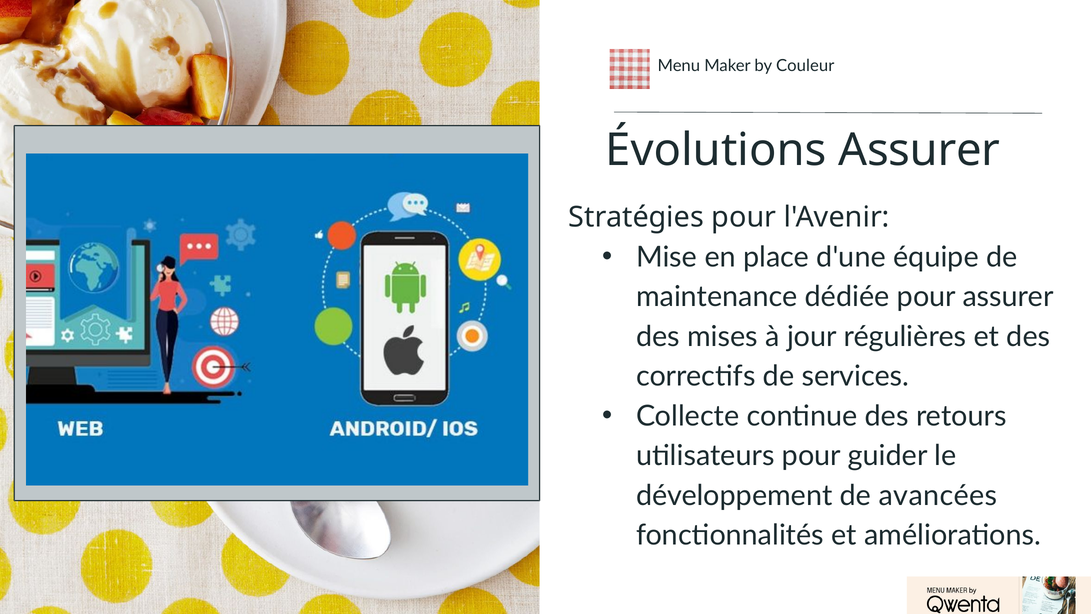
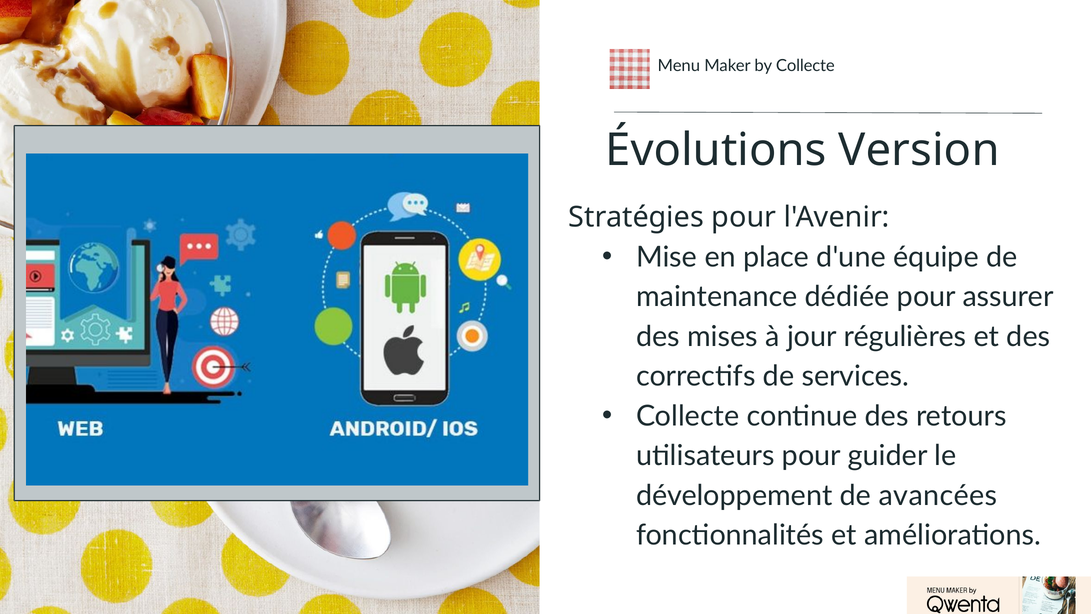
by Couleur: Couleur -> Collecte (805, 66)
Évolutions Assurer: Assurer -> Version (919, 150)
